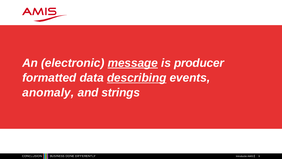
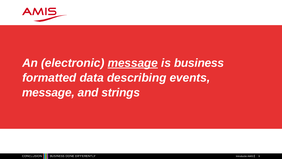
producer: producer -> business (199, 63)
describing underline: present -> none (137, 78)
anomaly: anomaly -> message (48, 92)
